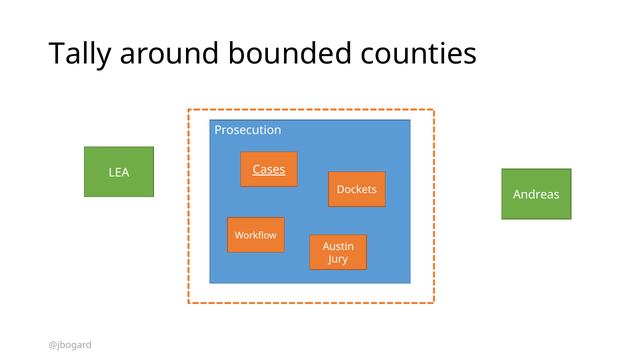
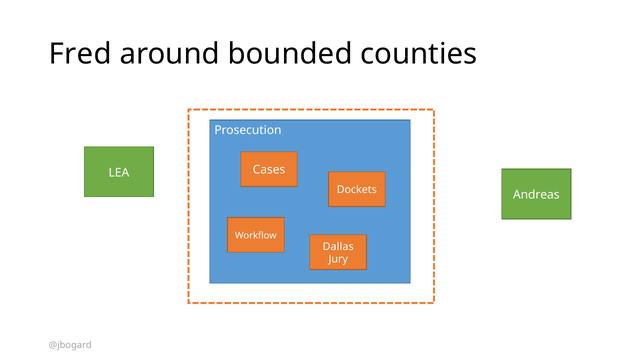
Tally: Tally -> Fred (80, 54)
Cases underline: present -> none (269, 170)
Austin: Austin -> Dallas (338, 247)
